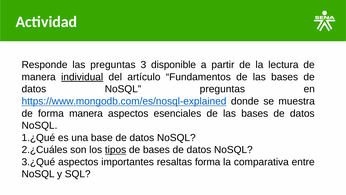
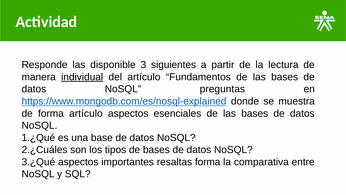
las preguntas: preguntas -> disponible (113, 65)
disponible: disponible -> siguientes (174, 65)
forma manera: manera -> artículo (86, 113)
tipos underline: present -> none (116, 150)
